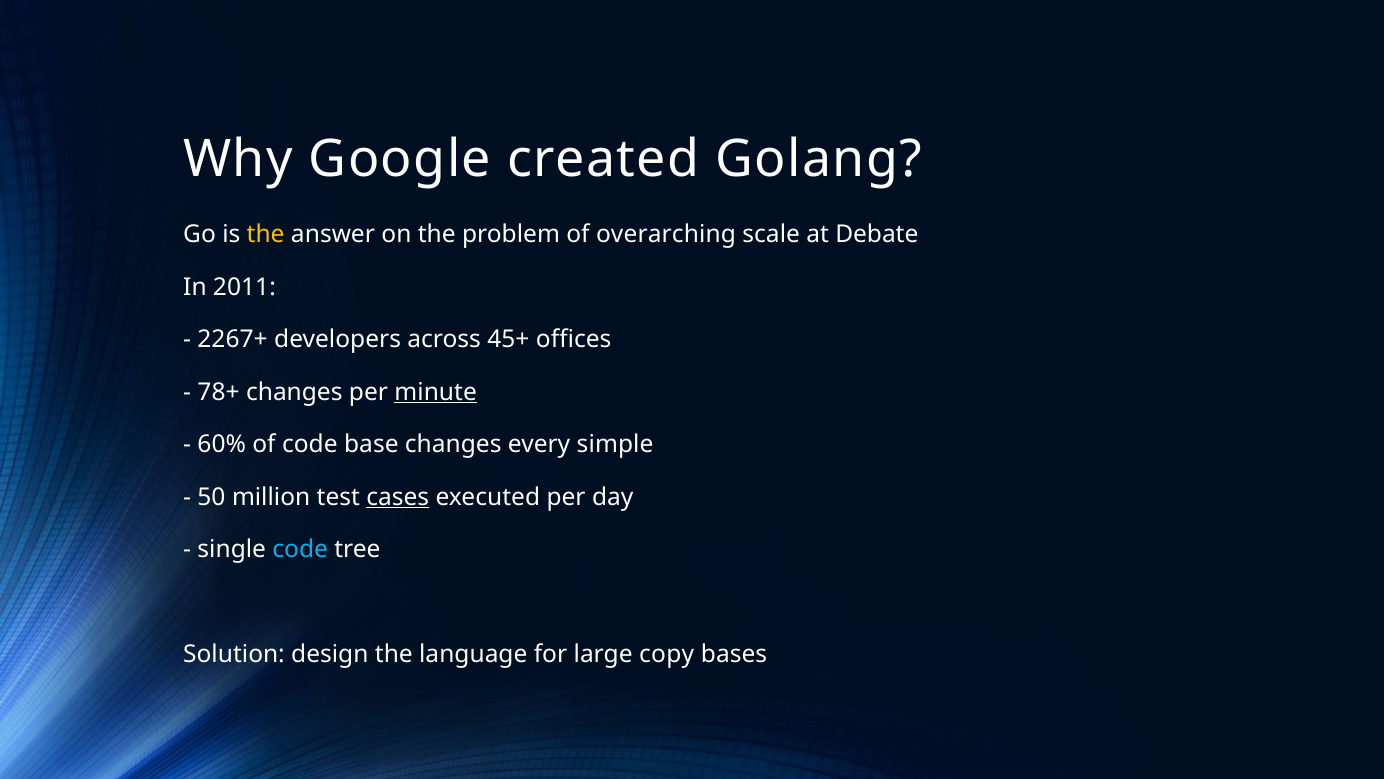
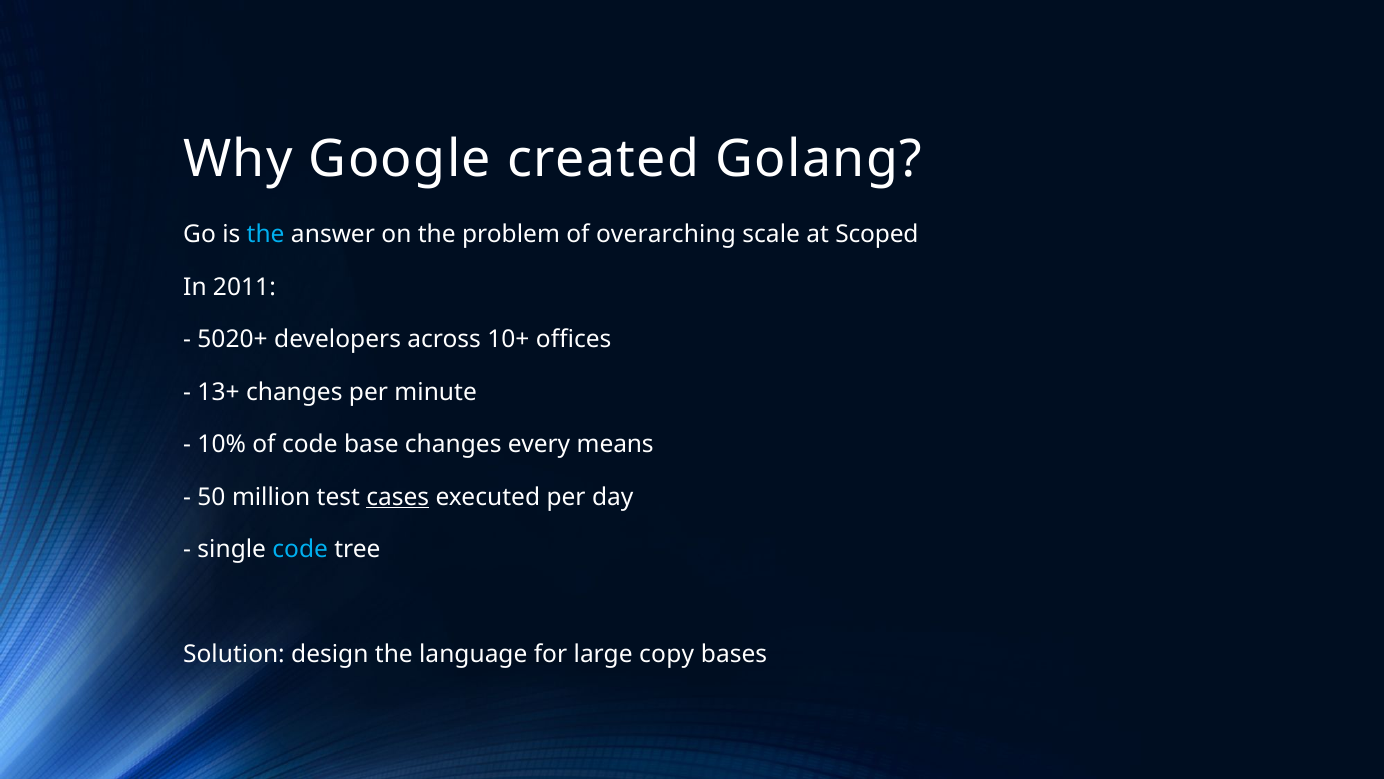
the colour: yellow -> light blue (266, 235)
Debate: Debate -> Scoped (877, 235)
2267+: 2267+ -> 5020+ (233, 339)
45+: 45+ -> 10+ (508, 339)
78+: 78+ -> 13+ (219, 392)
minute underline: present -> none (436, 392)
60%: 60% -> 10% (222, 444)
simple: simple -> means (615, 444)
